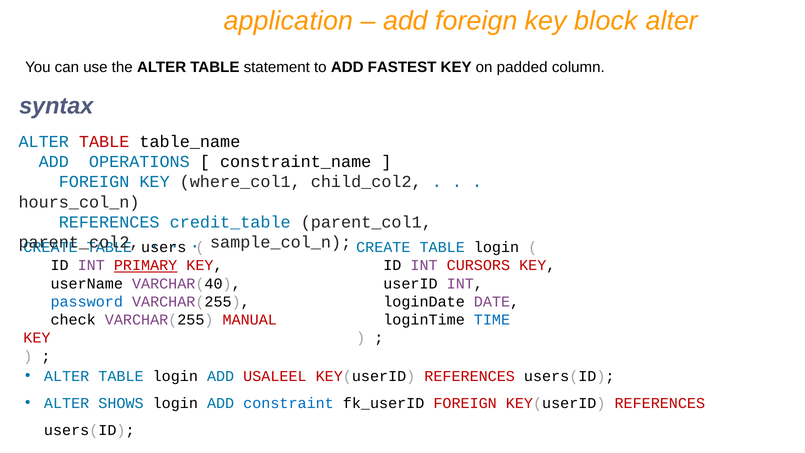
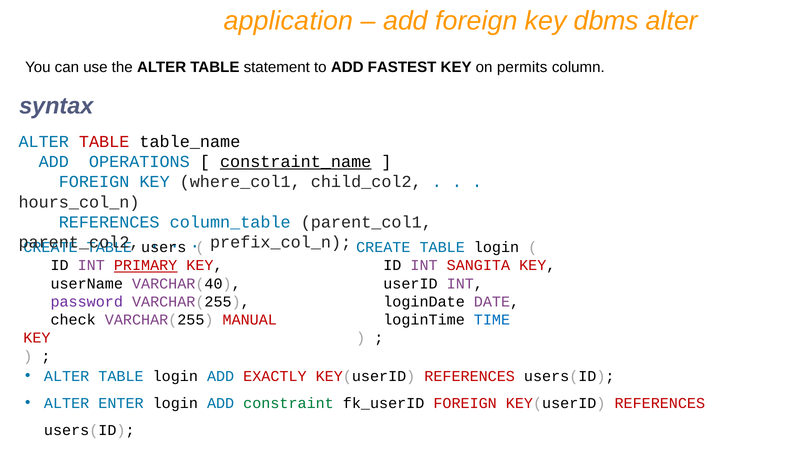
block: block -> dbms (606, 21)
padded: padded -> permits (522, 67)
constraint_name underline: none -> present (296, 162)
credit_table: credit_table -> column_table (230, 222)
sample_col_n: sample_col_n -> prefix_col_n (281, 242)
CURSORS: CURSORS -> SANGITA (478, 265)
password colour: blue -> purple (87, 302)
USALEEL: USALEEL -> EXACTLY (275, 376)
SHOWS: SHOWS -> ENTER (121, 403)
constraint colour: blue -> green (289, 403)
